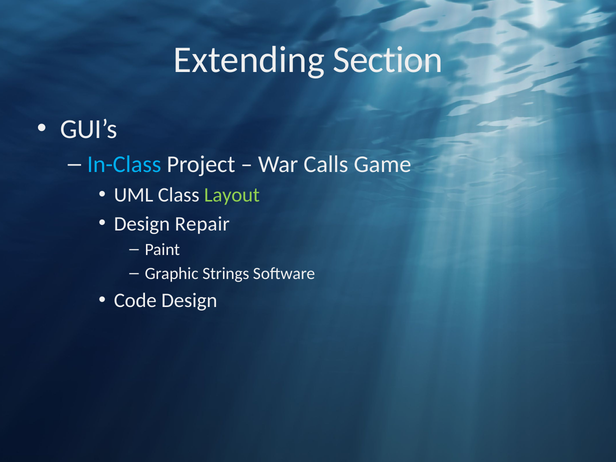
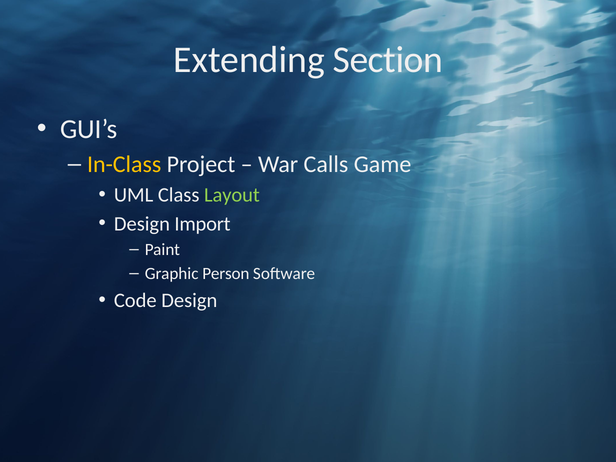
In-Class colour: light blue -> yellow (124, 165)
Repair: Repair -> Import (203, 224)
Strings: Strings -> Person (226, 274)
